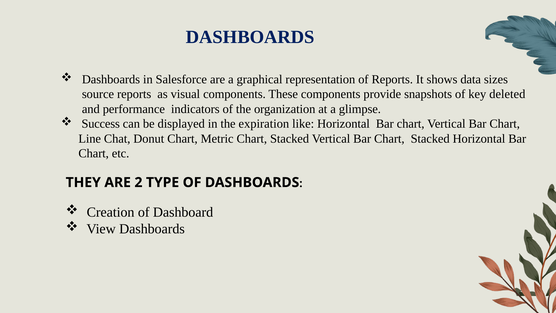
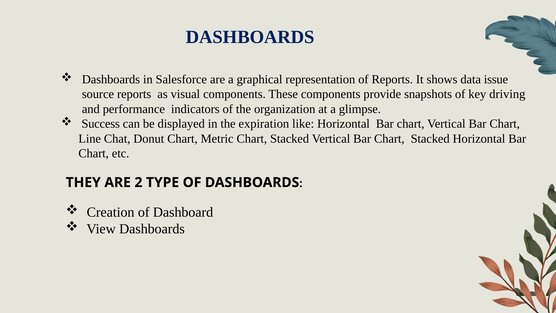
sizes: sizes -> issue (496, 79)
deleted: deleted -> driving (507, 94)
